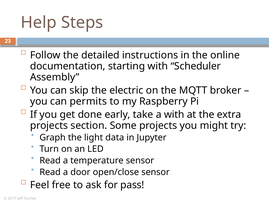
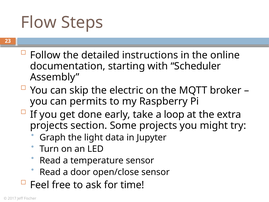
Help: Help -> Flow (39, 22)
a with: with -> loop (174, 114)
pass: pass -> time (132, 185)
